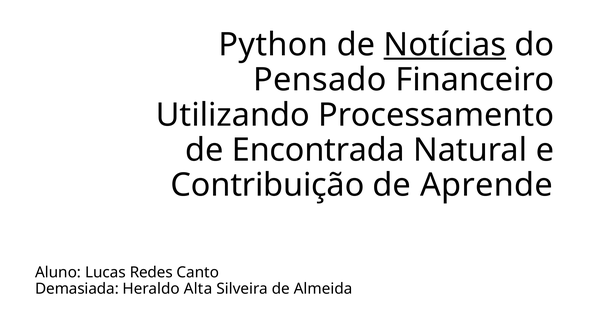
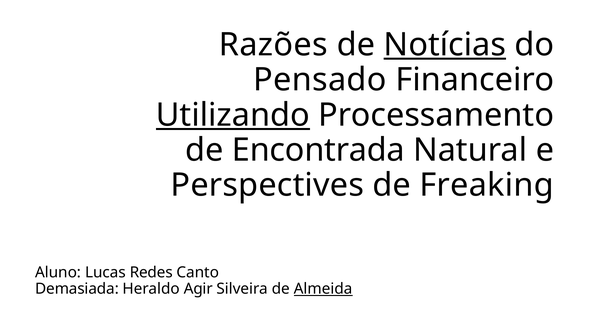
Python: Python -> Razões (273, 45)
Utilizando underline: none -> present (233, 115)
Contribuição: Contribuição -> Perspectives (267, 185)
Aprende: Aprende -> Freaking (487, 185)
Alta: Alta -> Agir (198, 289)
Almeida underline: none -> present (323, 289)
